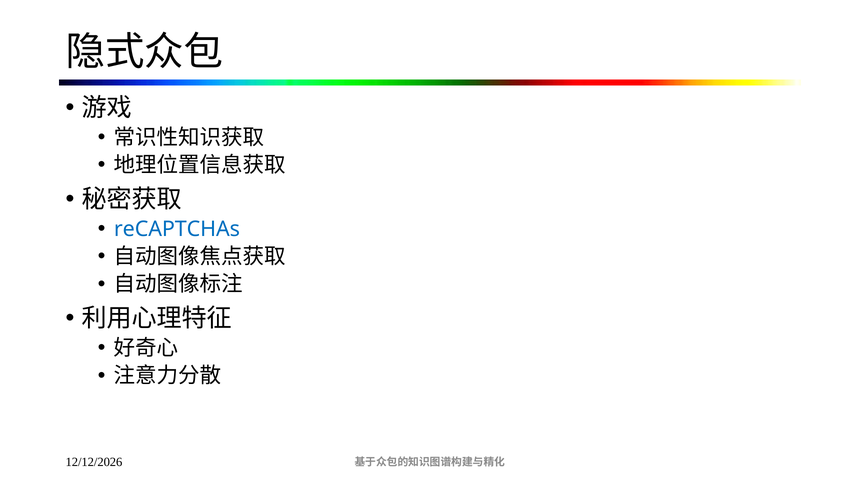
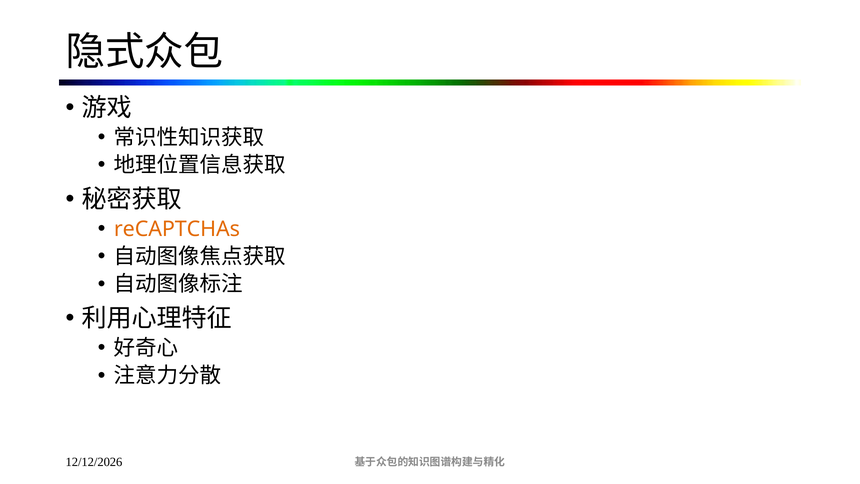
reCAPTCHAs colour: blue -> orange (177, 229)
